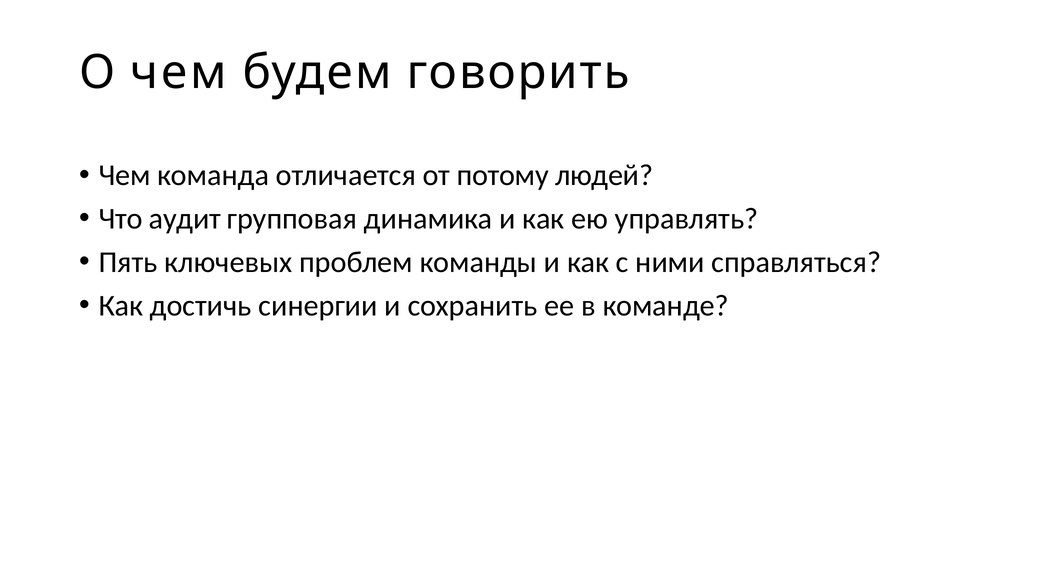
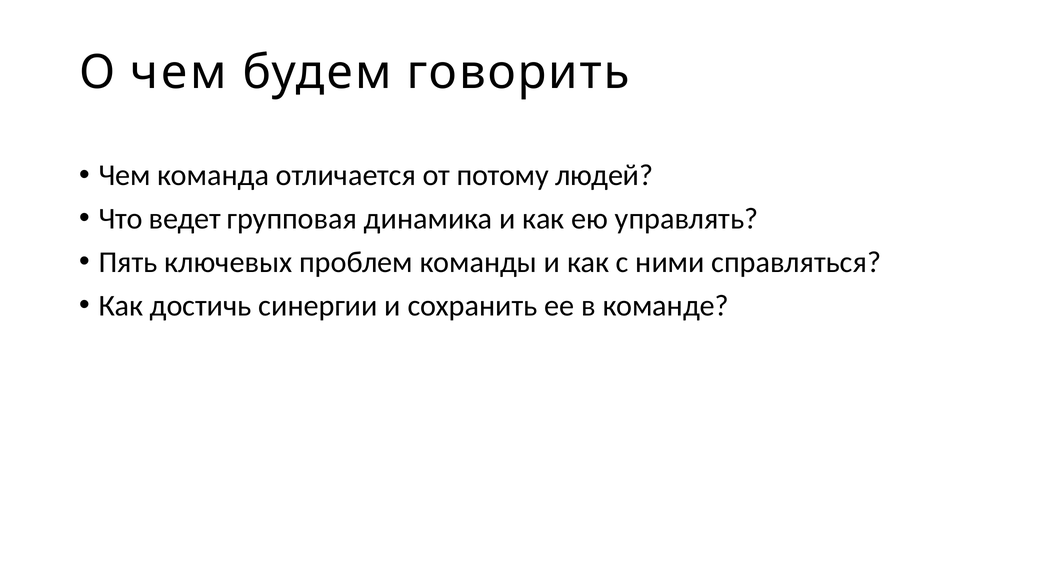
аудит: аудит -> ведет (185, 219)
